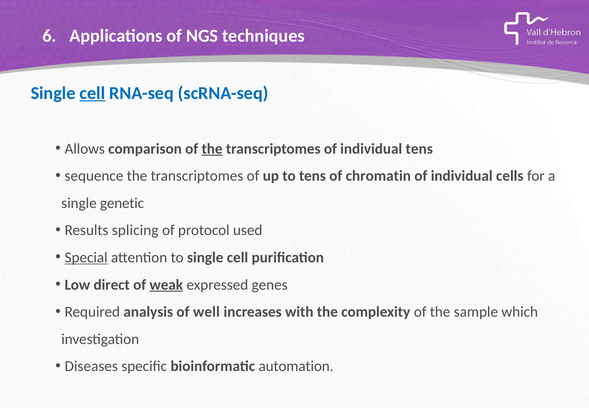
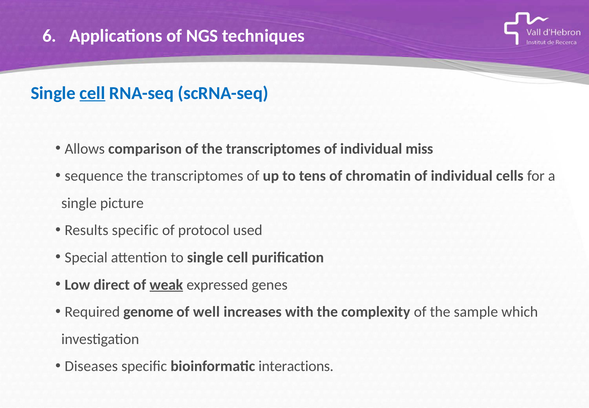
the underline: present -> none (212, 149)
individual tens: tens -> miss (419, 149)
genetic: genetic -> picture (122, 203)
Results splicing: splicing -> specific (135, 230)
Special underline: present -> none (86, 257)
analysis: analysis -> genome (148, 312)
automation: automation -> interactions (296, 366)
